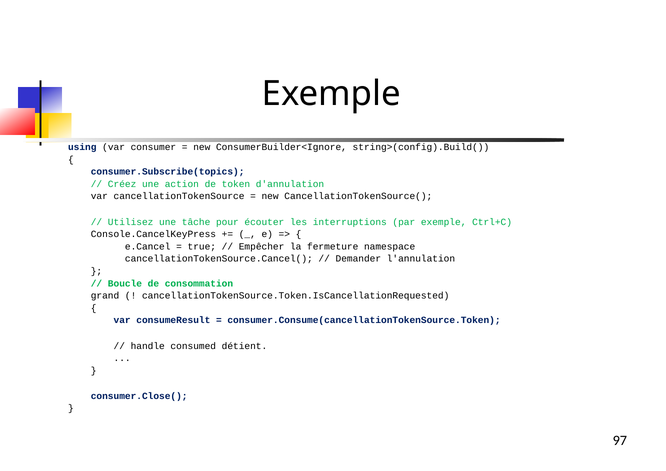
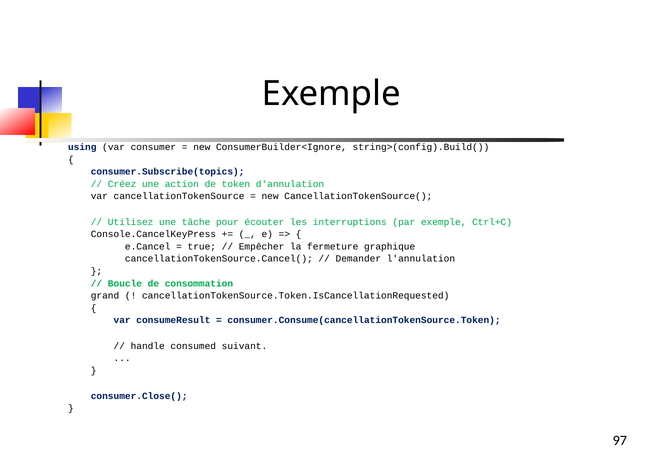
namespace: namespace -> graphique (390, 247)
détient: détient -> suivant (244, 346)
